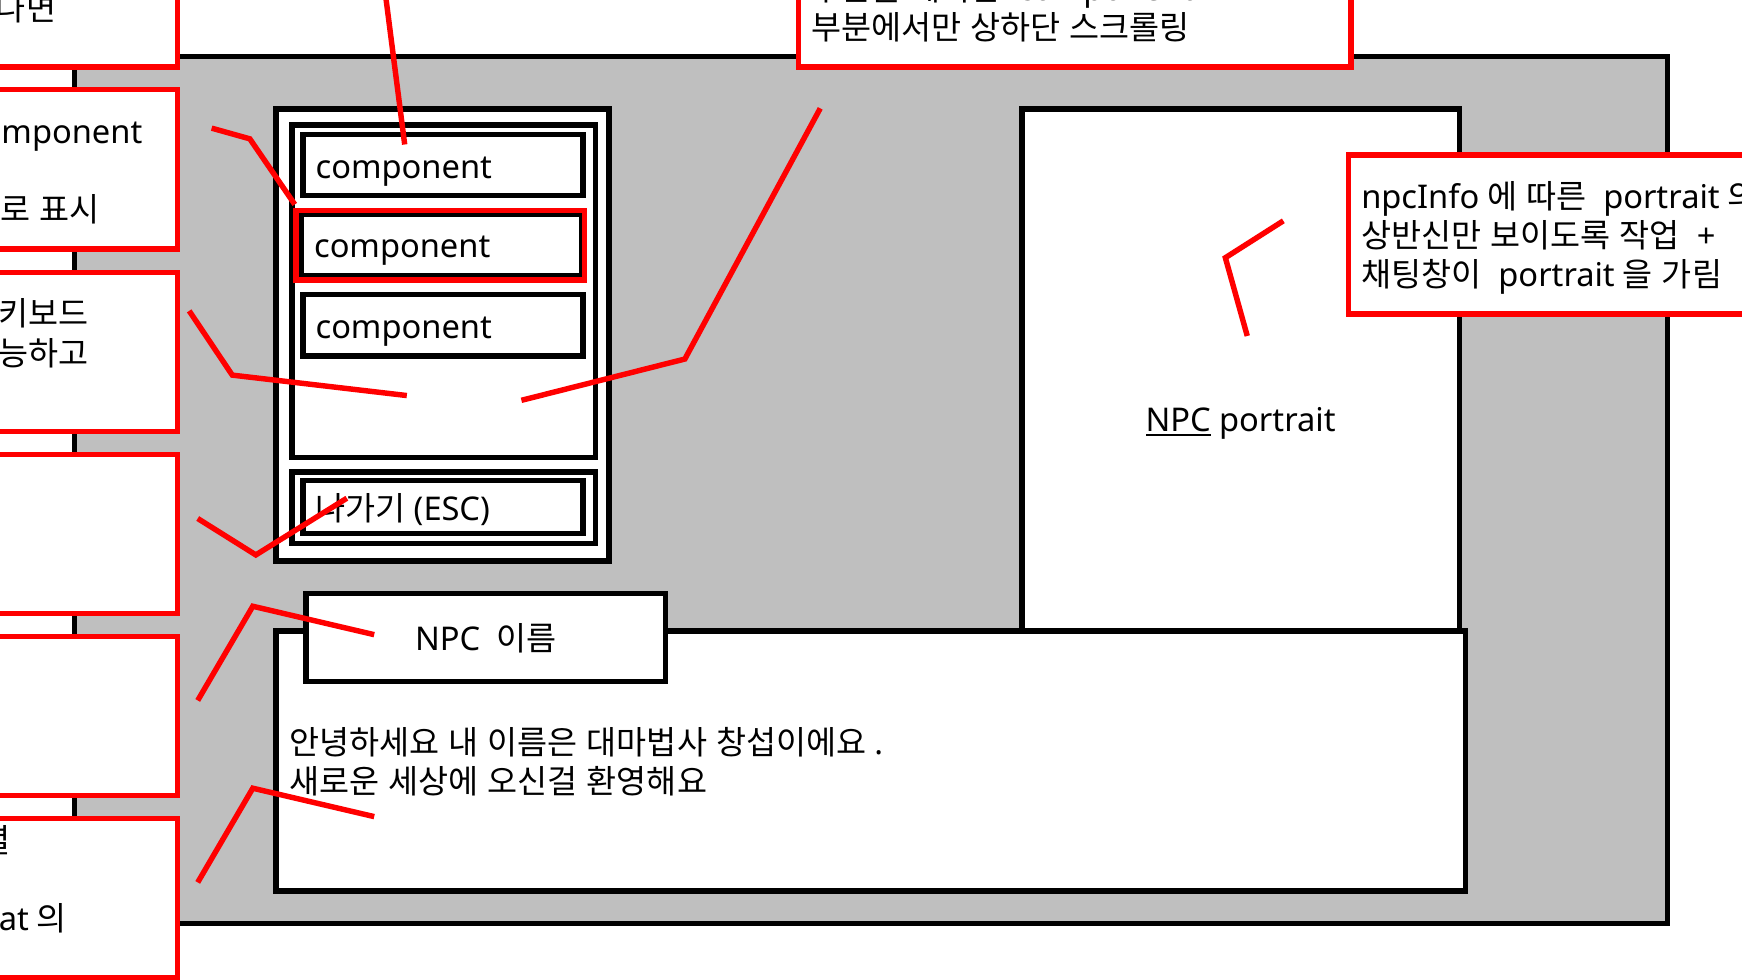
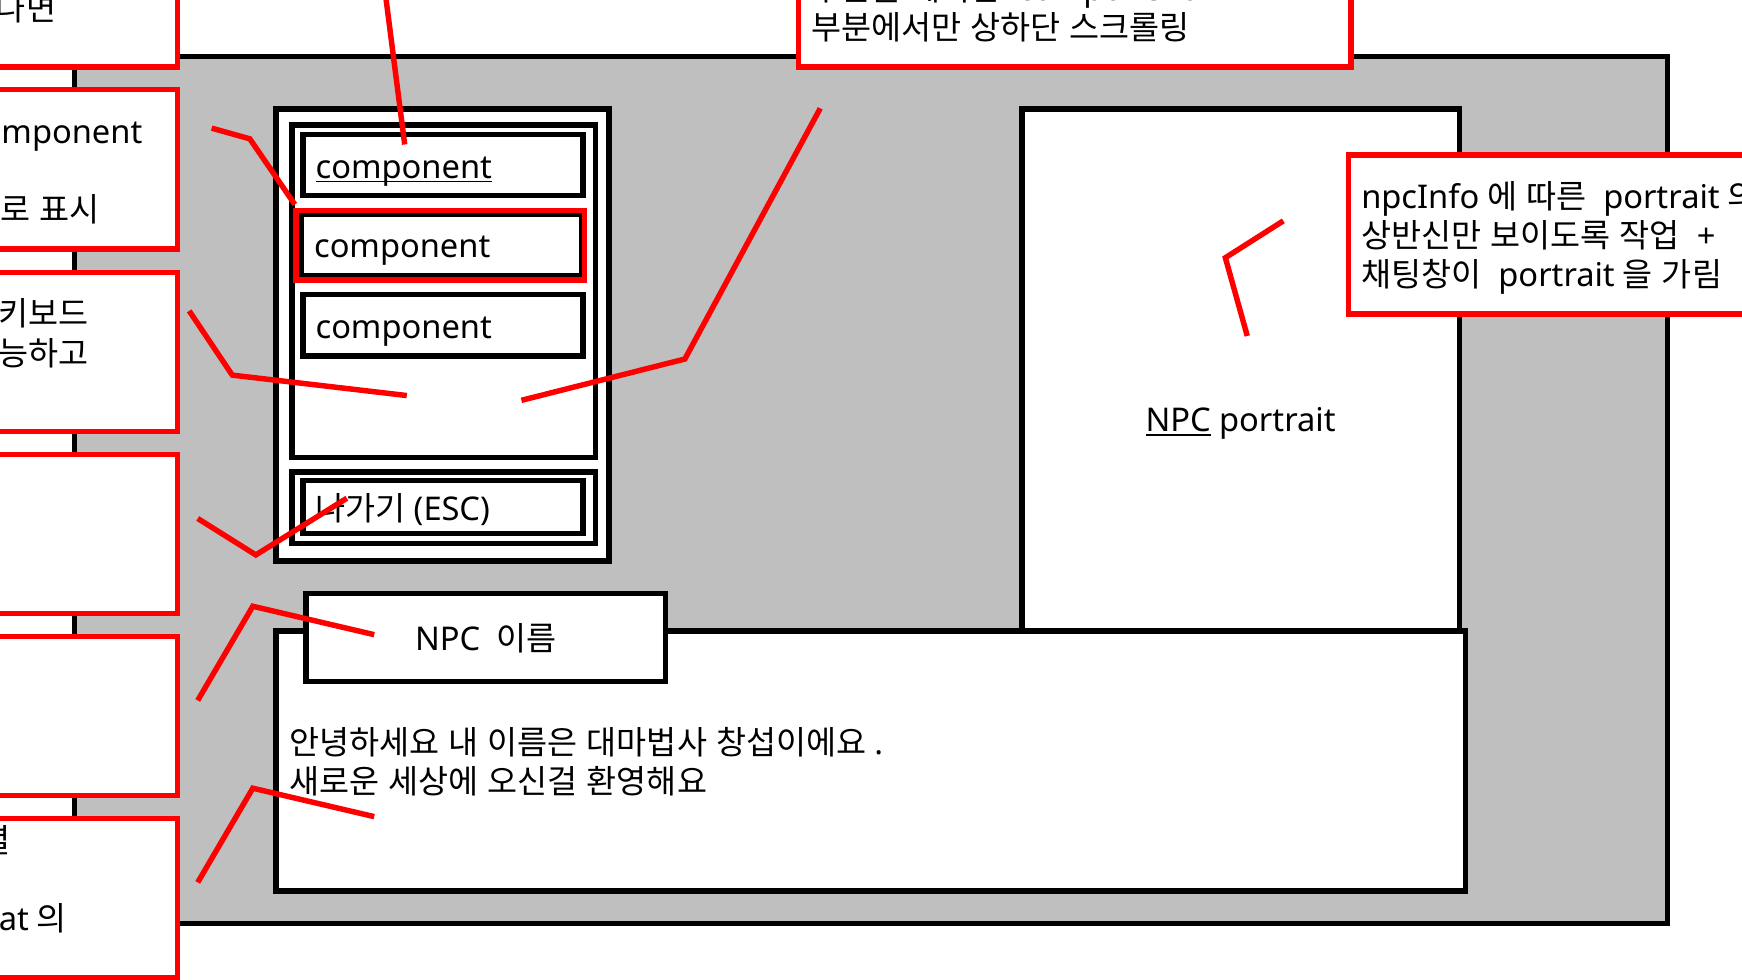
component underline: none -> present (404, 167)
